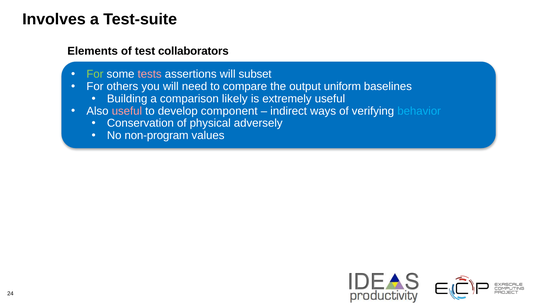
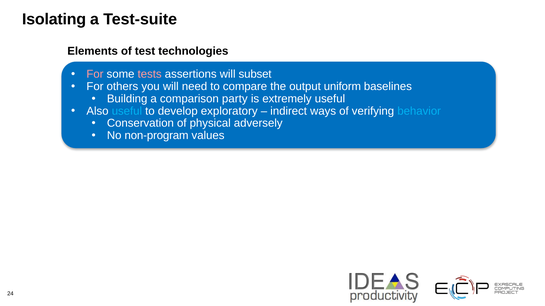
Involves: Involves -> Isolating (54, 19)
collaborators: collaborators -> technologies (193, 51)
For colour: light green -> pink (95, 74)
likely: likely -> party (235, 99)
useful colour: pink -> light blue (127, 111)
component: component -> exploratory (229, 111)
